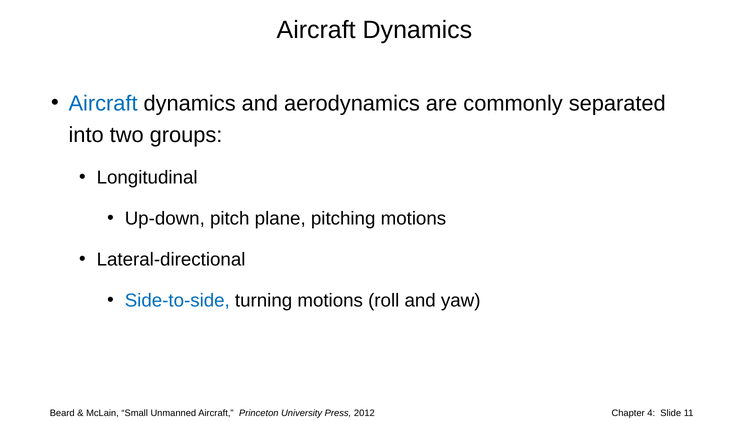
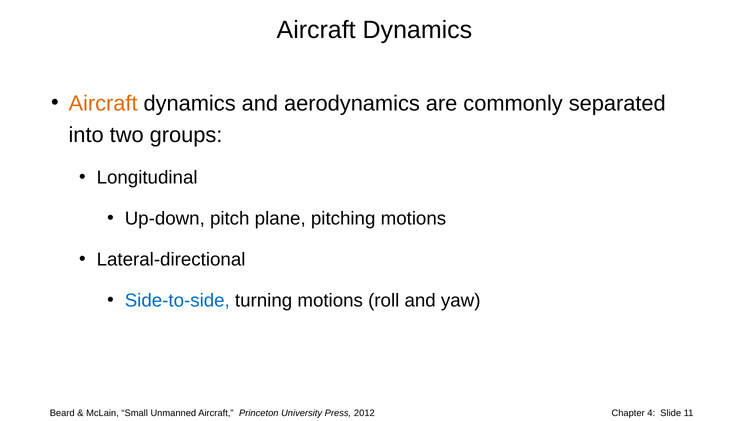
Aircraft colour: blue -> orange (103, 104)
